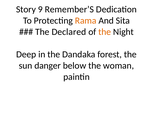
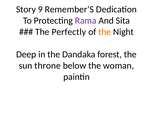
Rama colour: orange -> purple (86, 21)
Declared: Declared -> Perfectly (69, 32)
danger: danger -> throne (48, 65)
